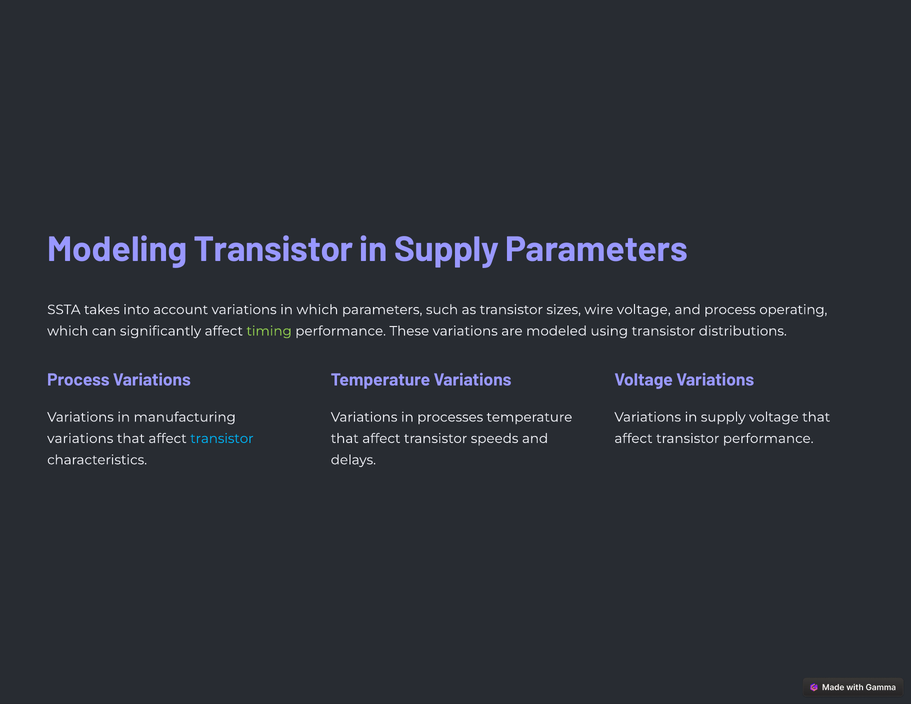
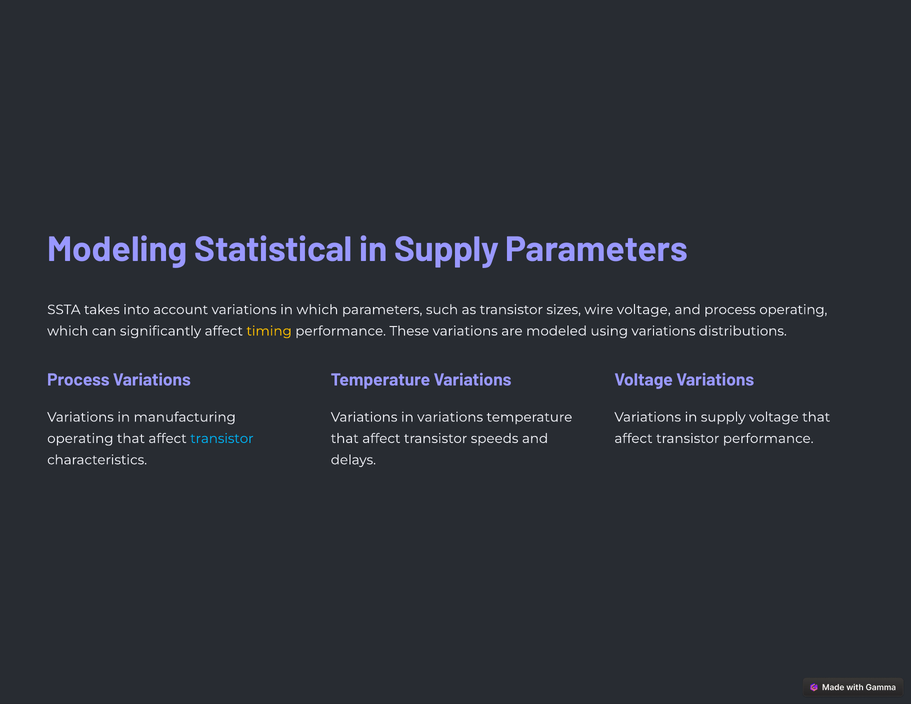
Modeling Transistor: Transistor -> Statistical (273, 250)
timing colour: light green -> yellow (269, 331)
using transistor: transistor -> variations (664, 331)
in processes: processes -> variations (450, 417)
variations: variations -> operating (80, 439)
